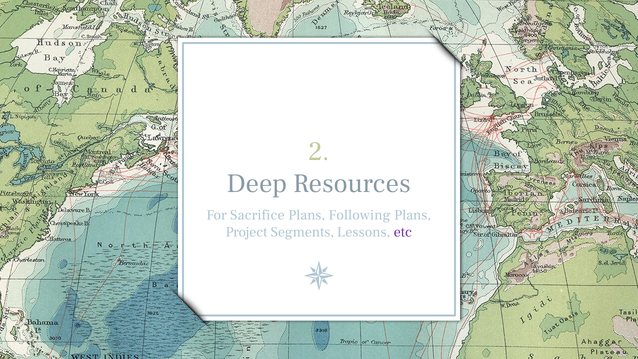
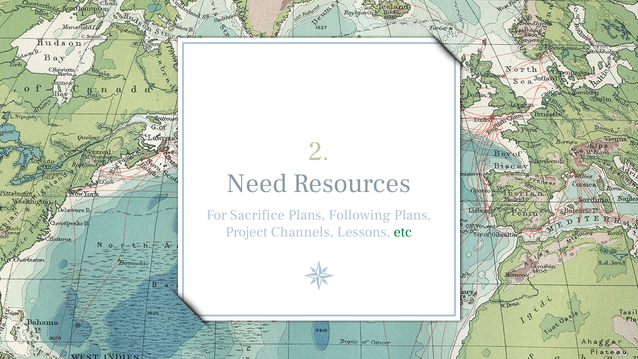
Deep: Deep -> Need (257, 183)
Segments: Segments -> Channels (302, 232)
etc colour: purple -> green (403, 232)
